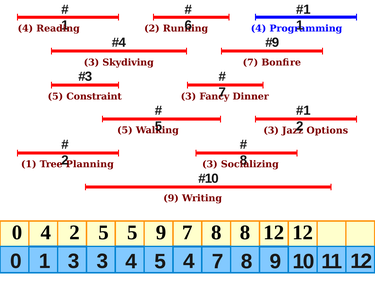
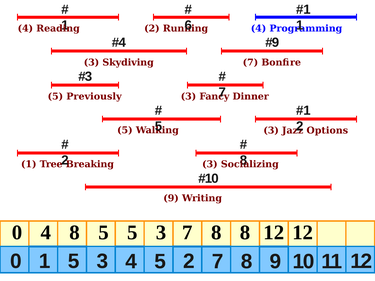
Constraint: Constraint -> Previously (94, 96)
Planning: Planning -> Breaking (90, 165)
4 2: 2 -> 8 (75, 233)
5 5 9: 9 -> 3 (161, 233)
1 3: 3 -> 5 (74, 262)
5 4: 4 -> 2 (189, 262)
